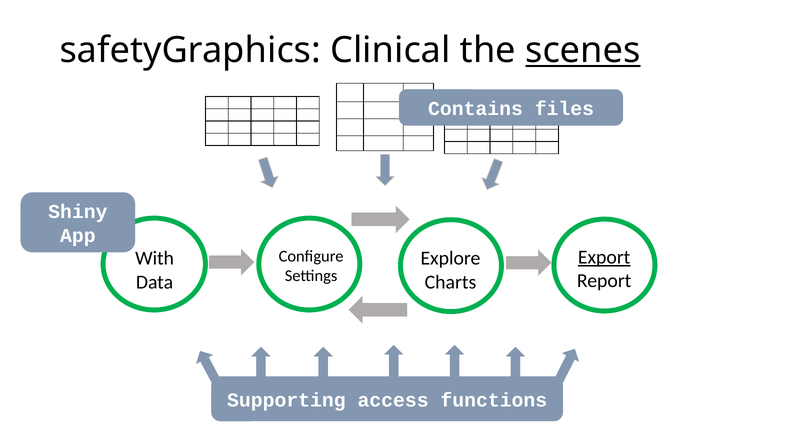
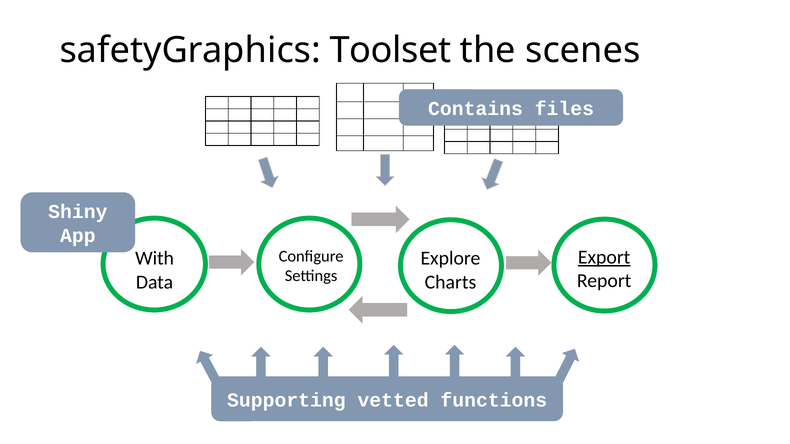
Clinical: Clinical -> Toolset (391, 50)
scenes underline: present -> none (583, 50)
access: access -> vetted (393, 400)
